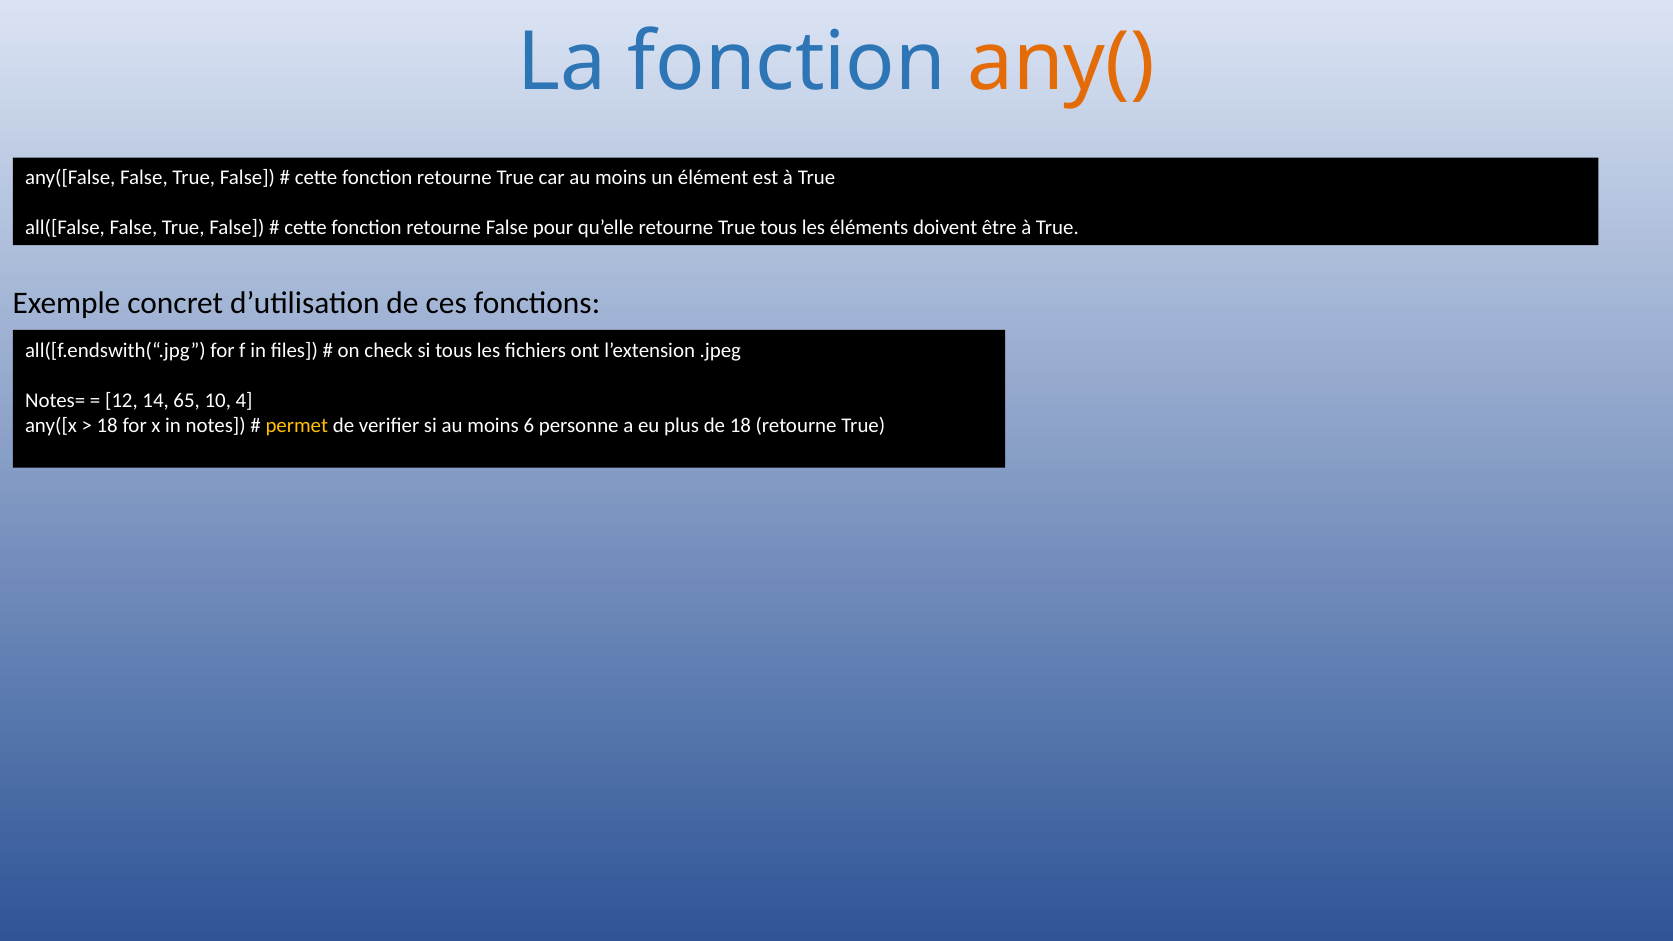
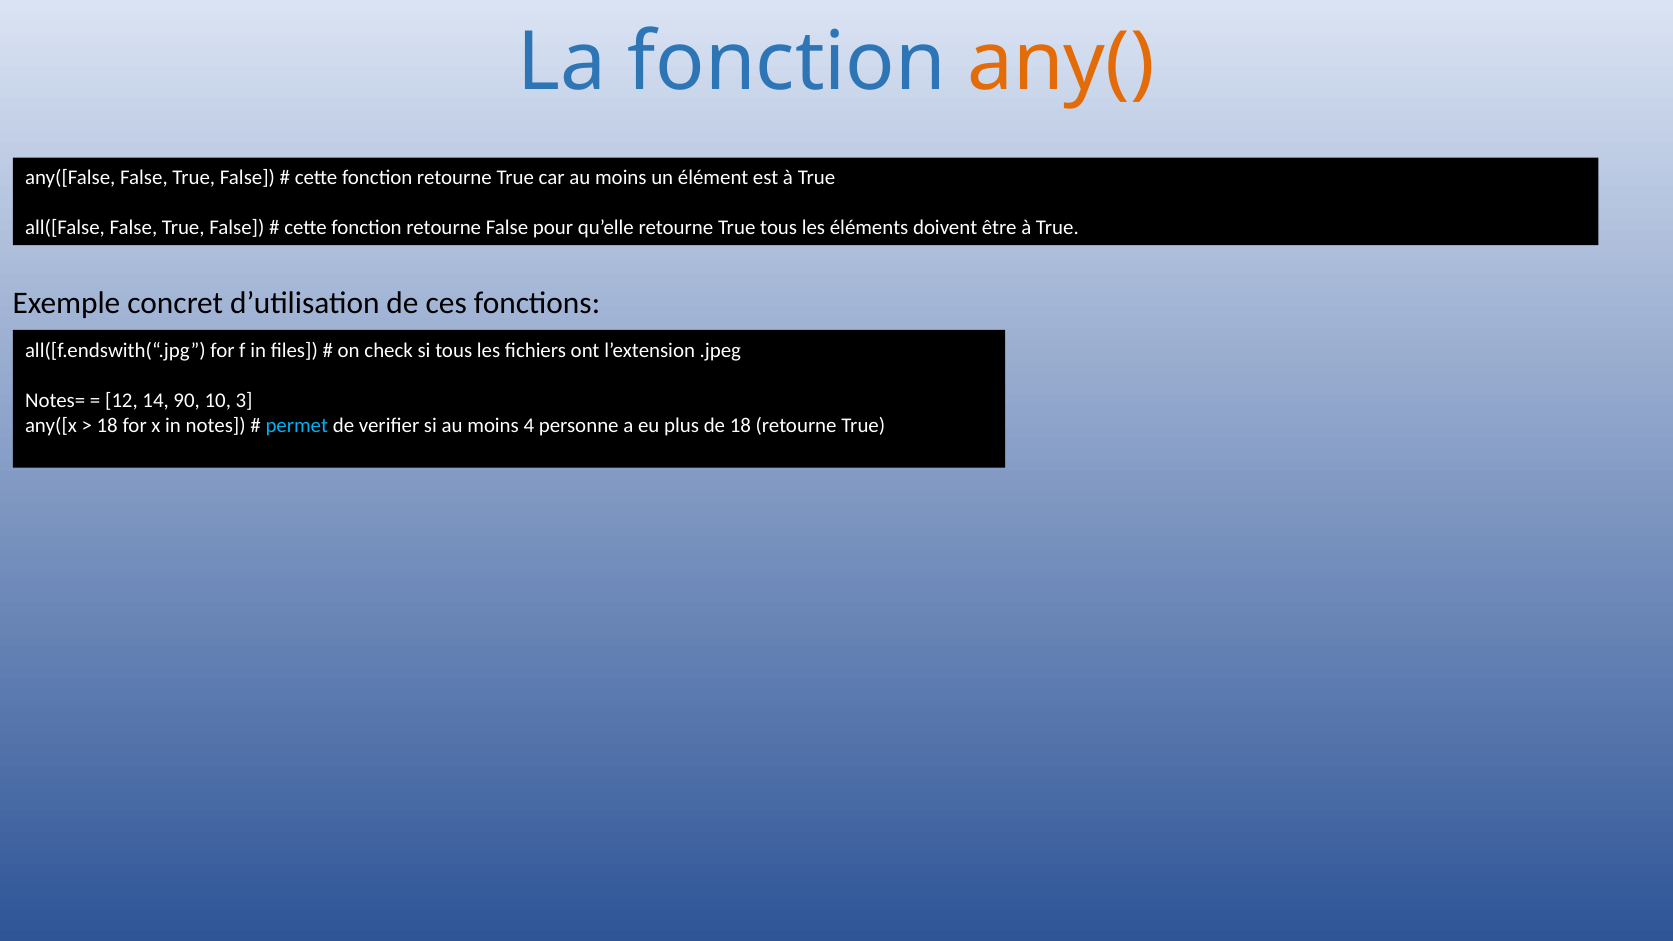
65: 65 -> 90 (187, 400)
4: 4 -> 3 (244, 400)
permet colour: yellow -> light blue (297, 425)
6: 6 -> 4 (529, 425)
